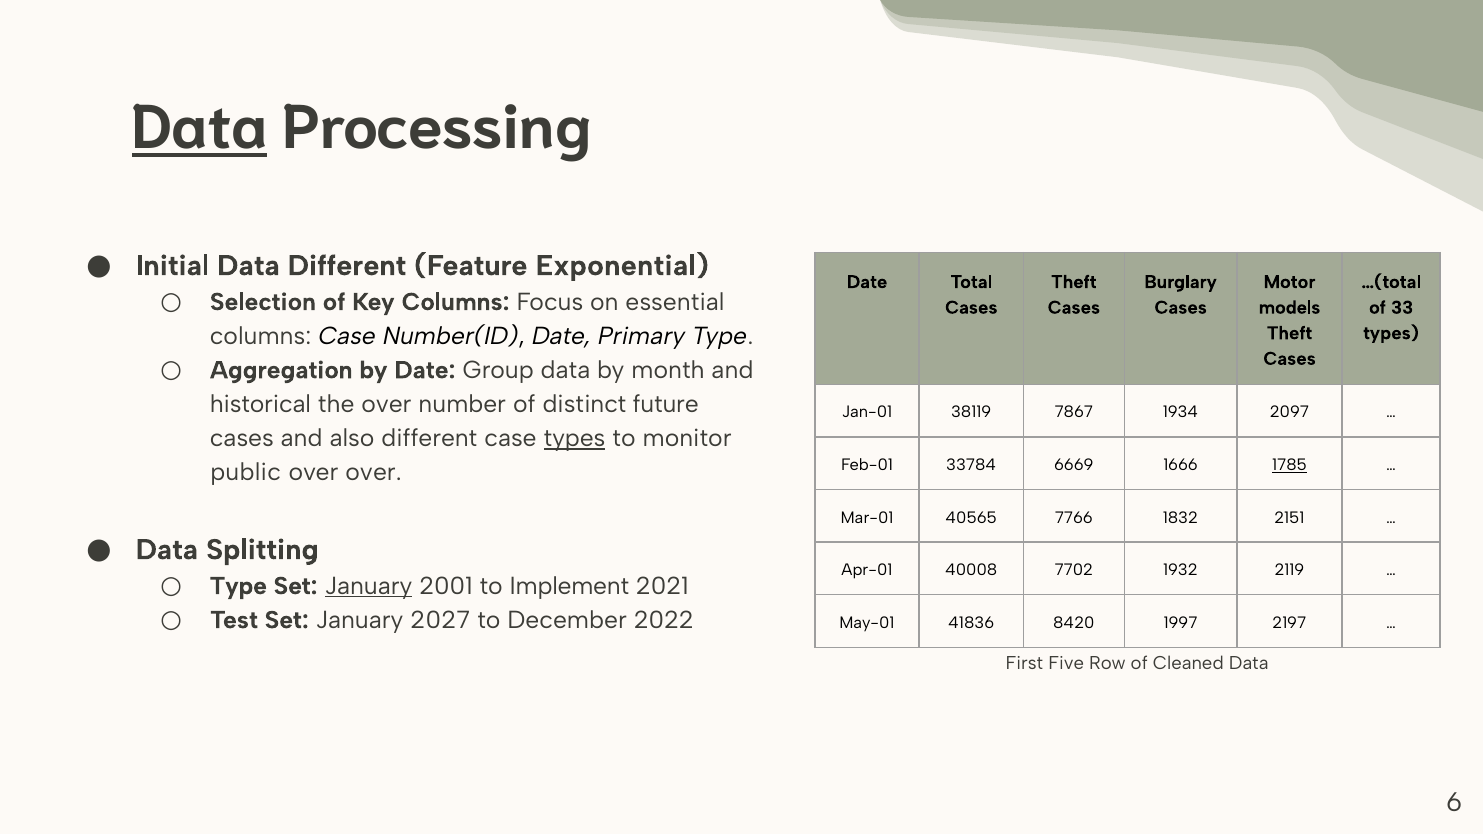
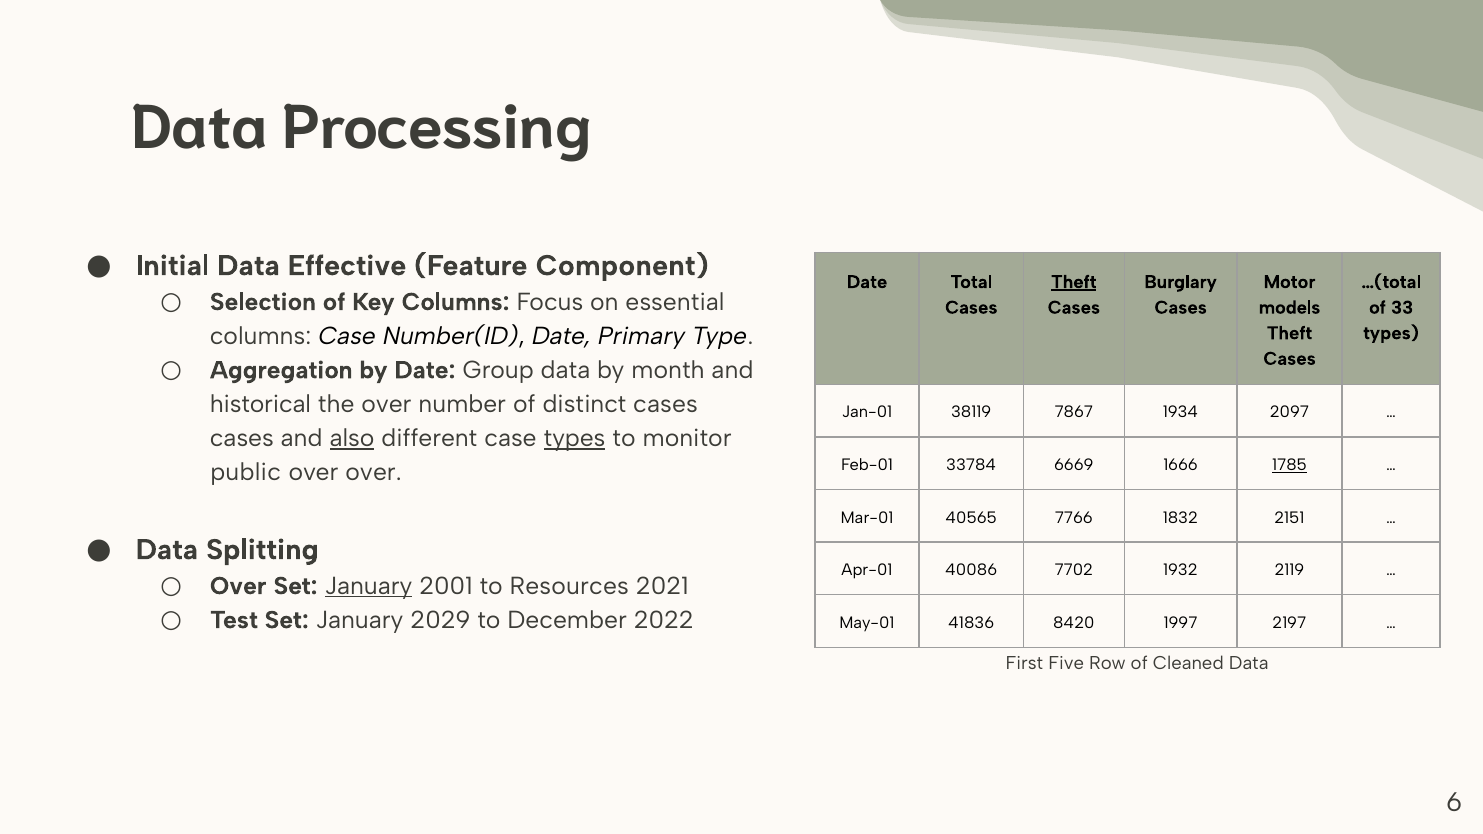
Data underline: present -> none (199, 128)
Data Different: Different -> Effective (347, 266)
Exponential: Exponential -> Component (622, 266)
Theft underline: none -> present (1074, 282)
distinct future: future -> cases (666, 404)
also underline: none -> present (352, 438)
40008: 40008 -> 40086 (971, 570)
Type: Type -> Over (238, 586)
Implement: Implement -> Resources (569, 586)
2027: 2027 -> 2029 (440, 620)
